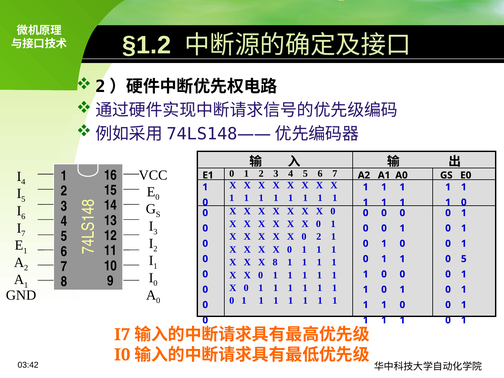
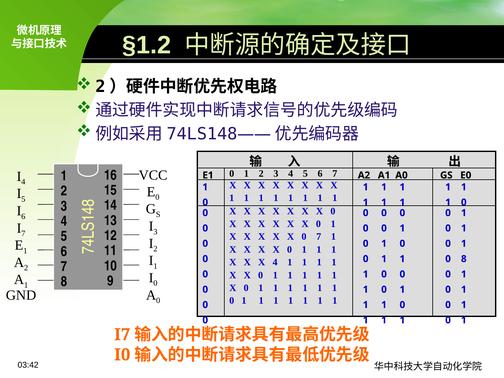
X 0 2: 2 -> 7 (319, 237)
0 5: 5 -> 8 (464, 259)
X 8: 8 -> 4 (275, 262)
